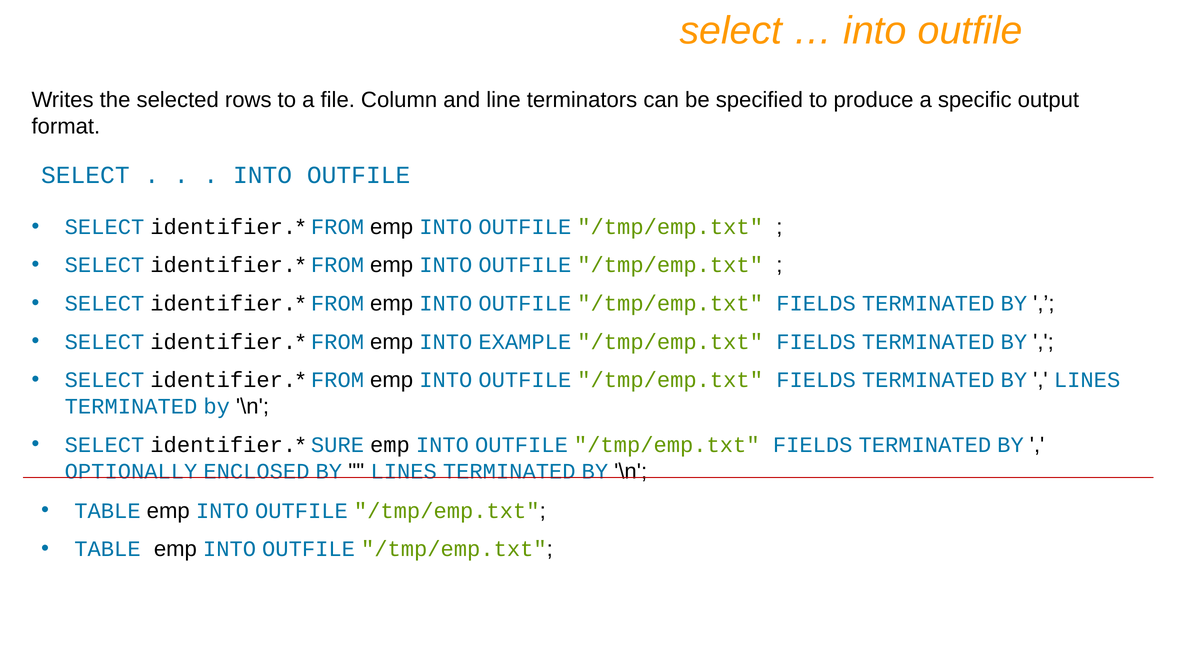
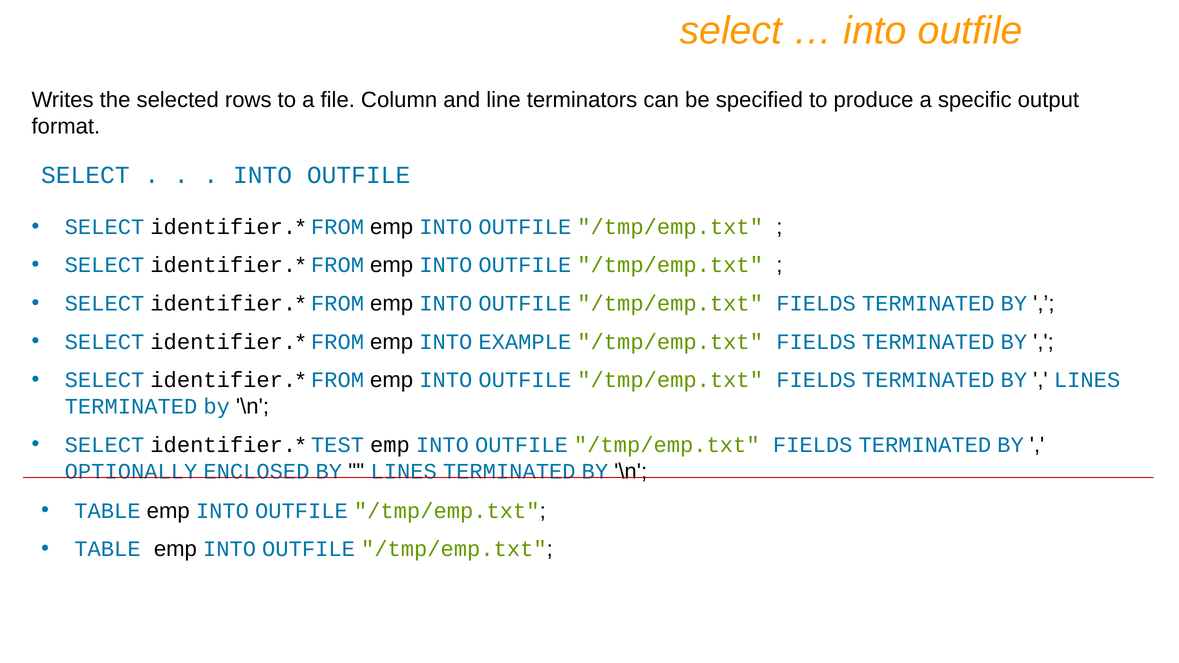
SURE: SURE -> TEST (338, 445)
